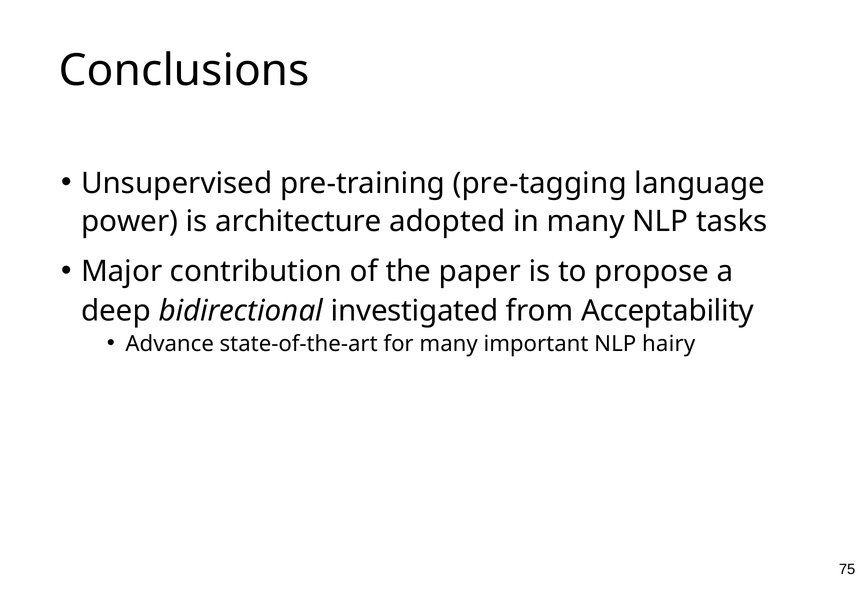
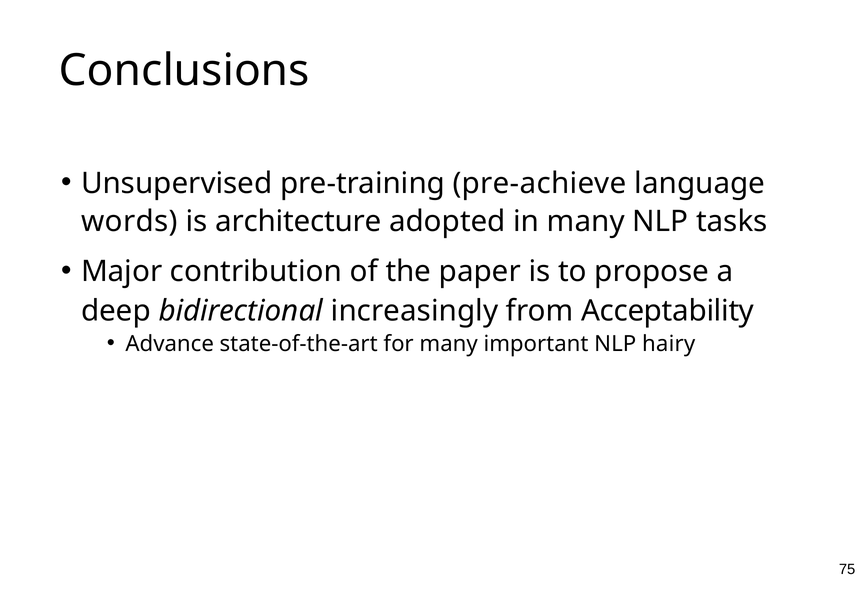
pre-tagging: pre-tagging -> pre-achieve (540, 183)
power: power -> words (129, 221)
investigated: investigated -> increasingly (415, 311)
